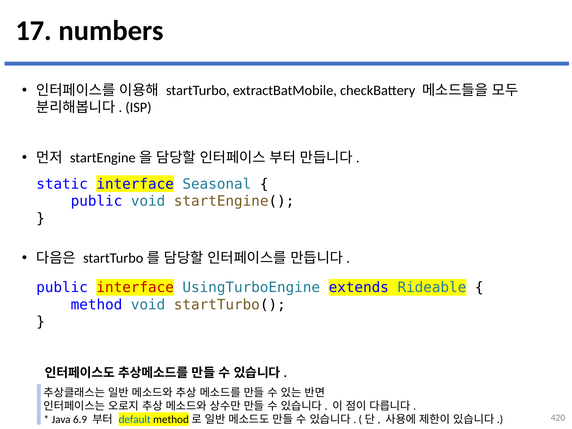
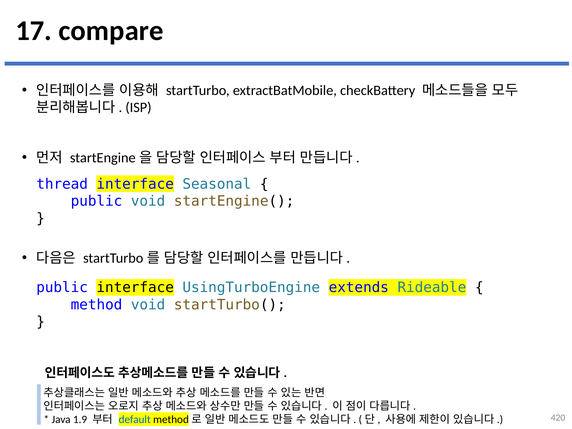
numbers: numbers -> compare (111, 31)
static: static -> thread (62, 184)
interface colour: red -> black (135, 288)
6.9: 6.9 -> 1.9 (80, 419)
